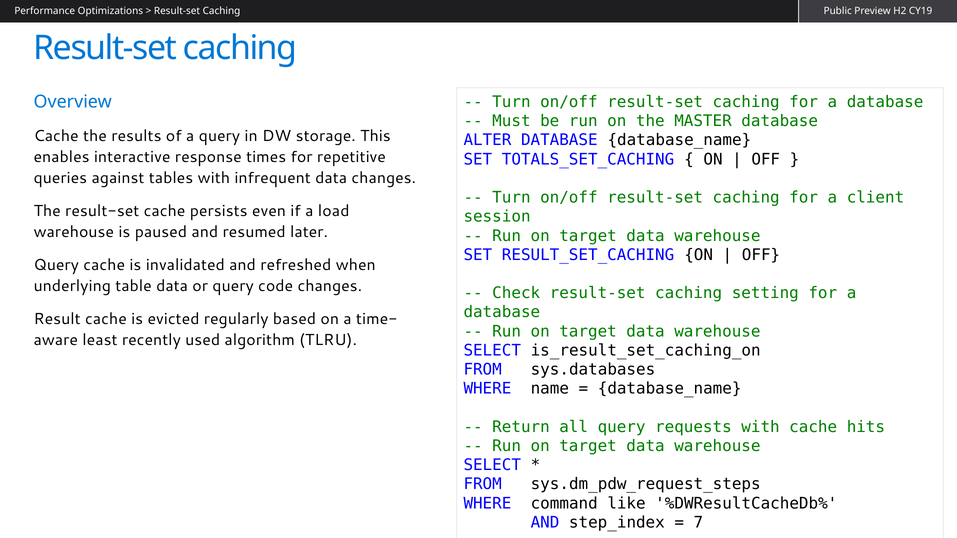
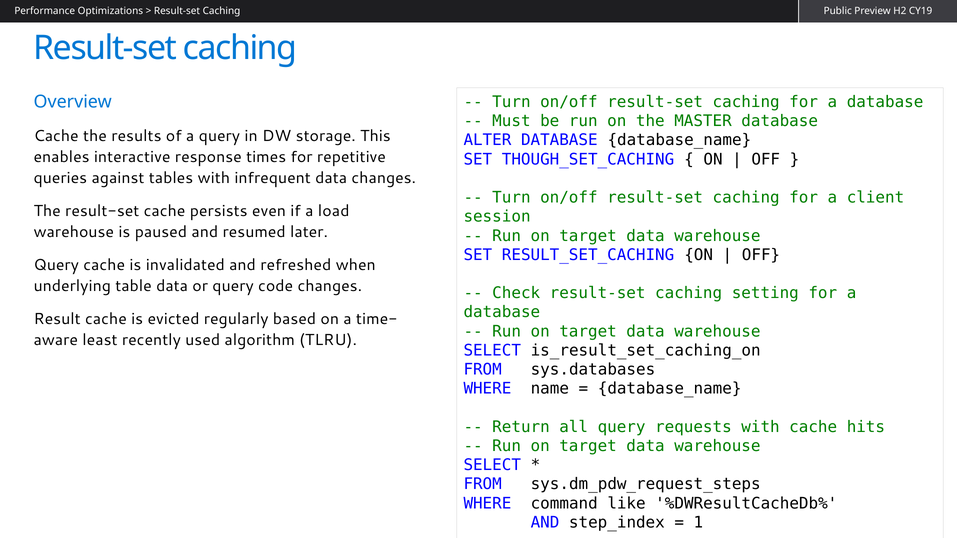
TOTALS_SET_CACHING: TOTALS_SET_CACHING -> THOUGH_SET_CACHING (588, 159)
7: 7 -> 1 (698, 523)
